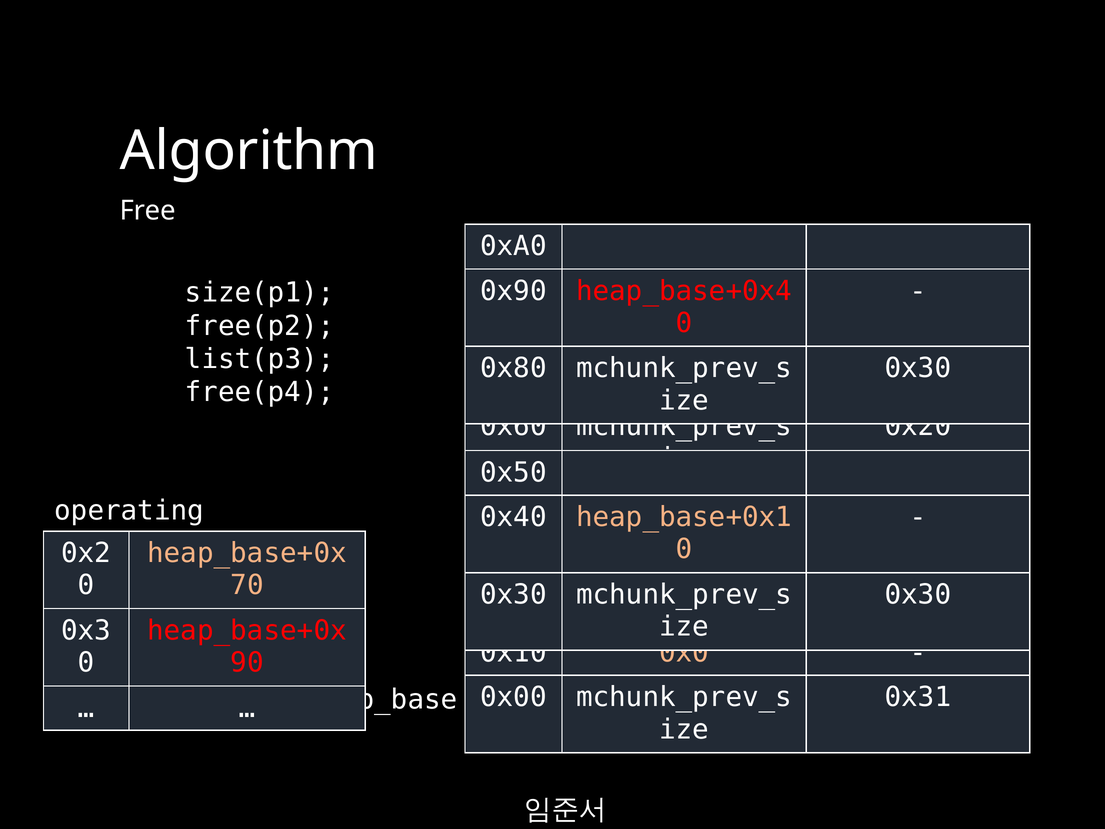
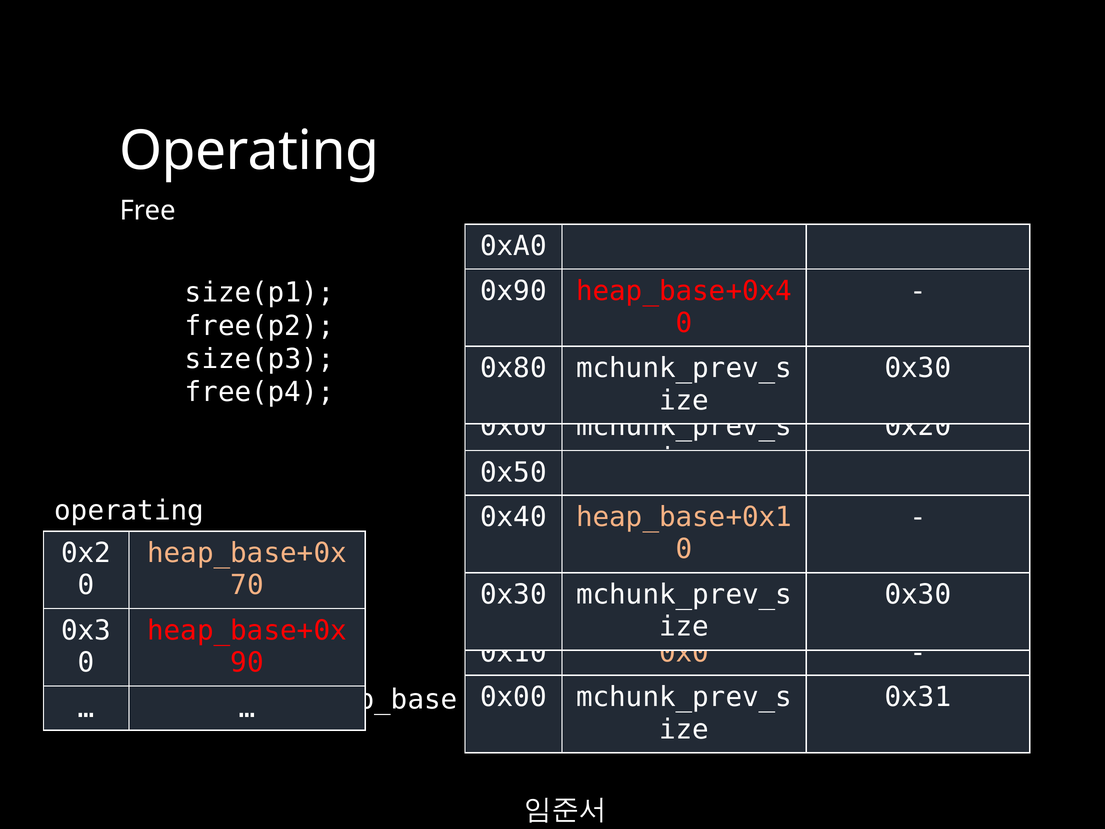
Algorithm: Algorithm -> Operating (249, 151)
list(p3: list(p3 -> size(p3 (260, 359)
